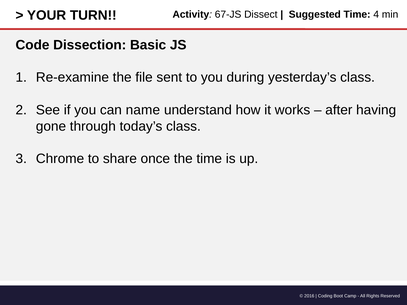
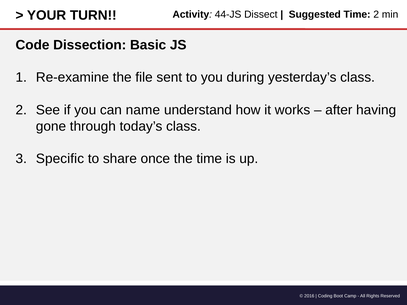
67-JS: 67-JS -> 44-JS (228, 14)
Time 4: 4 -> 2 (376, 14)
Chrome: Chrome -> Specific (60, 159)
